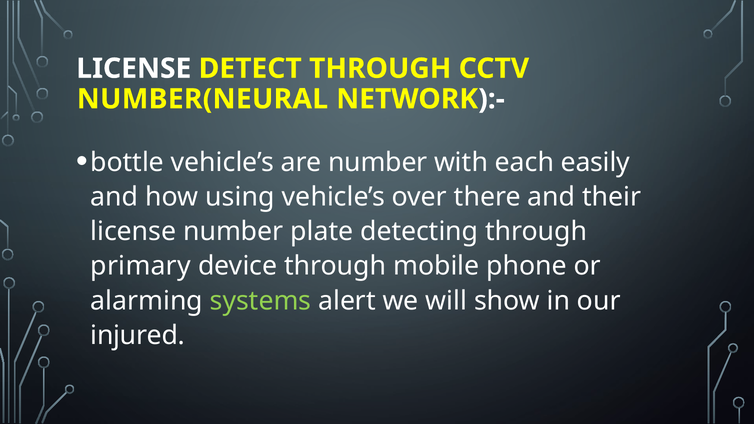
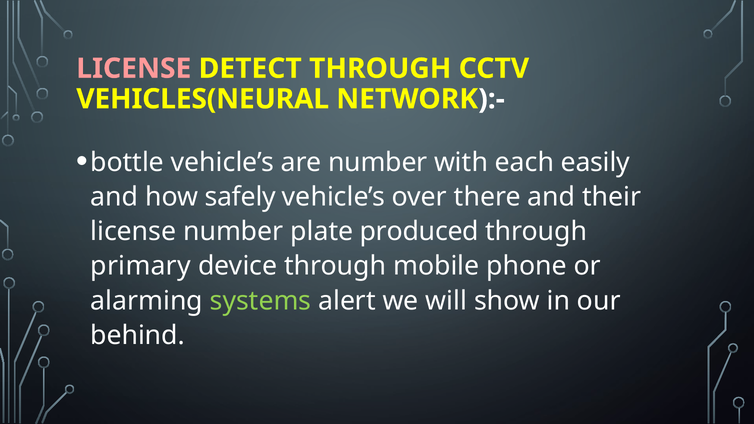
LICENSE colour: white -> pink (134, 69)
NUMBER(NEURAL: NUMBER(NEURAL -> VEHICLES(NEURAL (203, 99)
using: using -> safely (240, 197)
detecting: detecting -> produced (419, 232)
injured: injured -> behind (138, 335)
